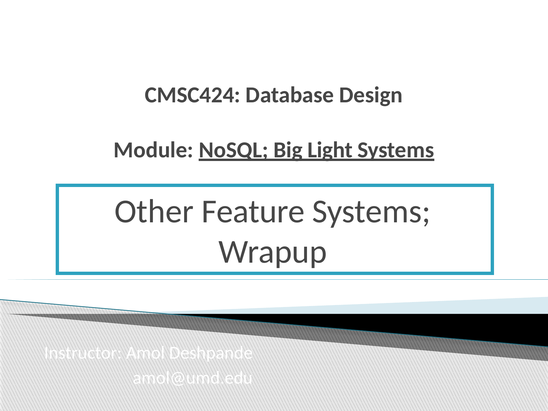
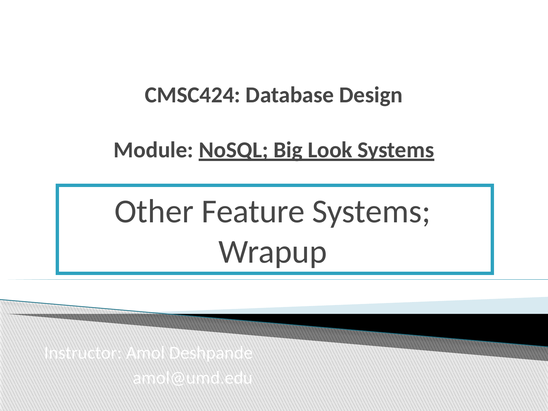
Light: Light -> Look (330, 150)
